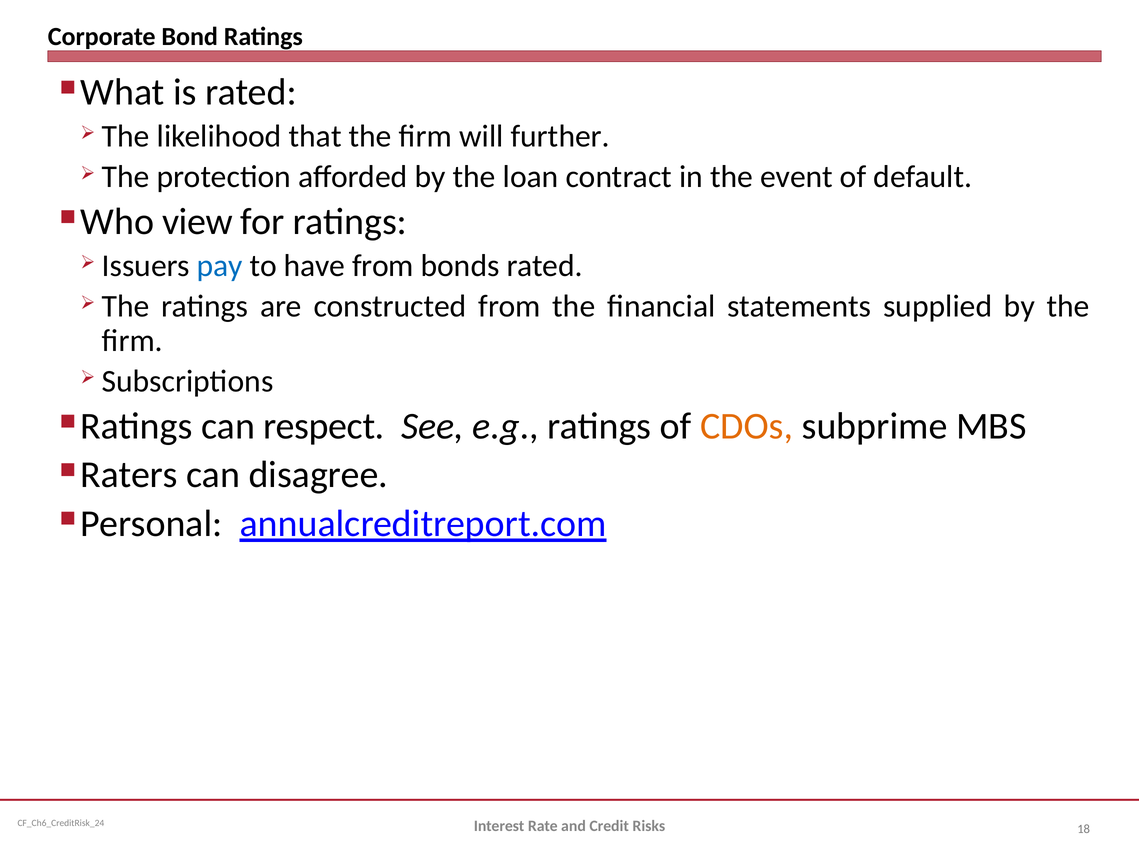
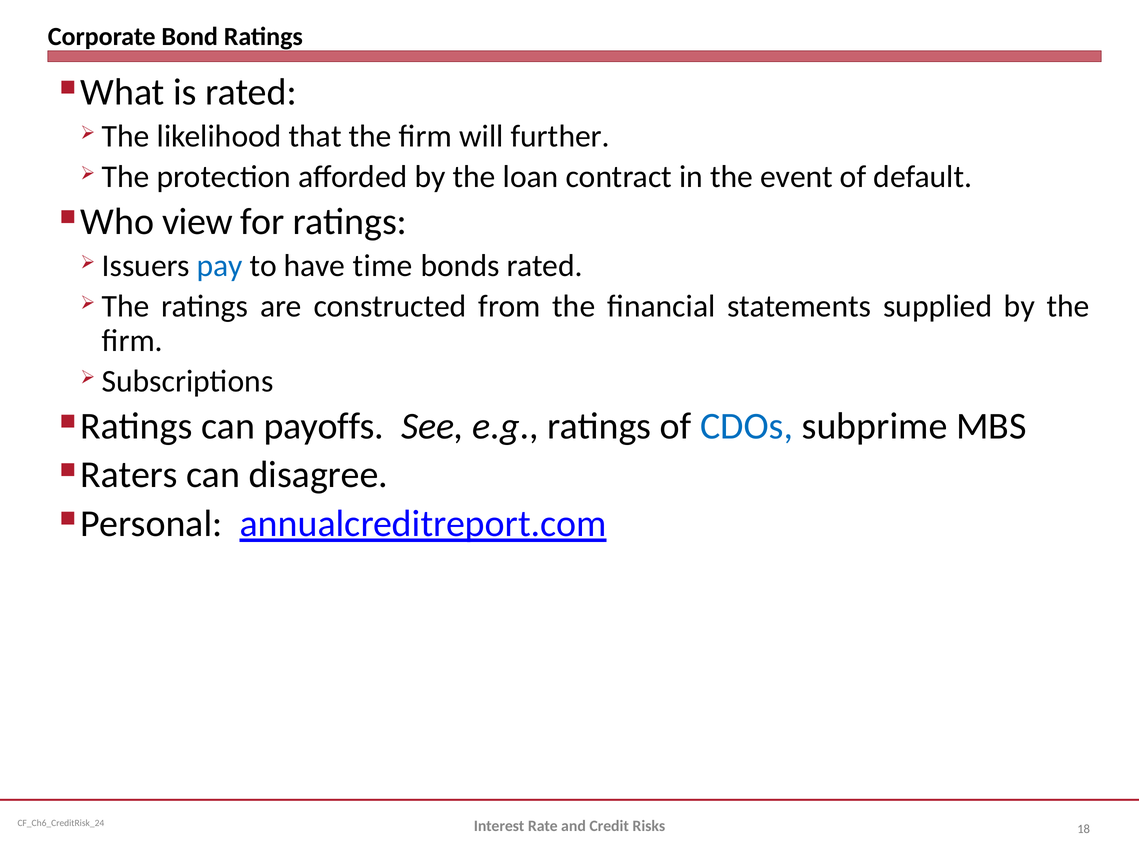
have from: from -> time (383, 266)
respect: respect -> payoffs (324, 426)
CDOs colour: orange -> blue (747, 426)
